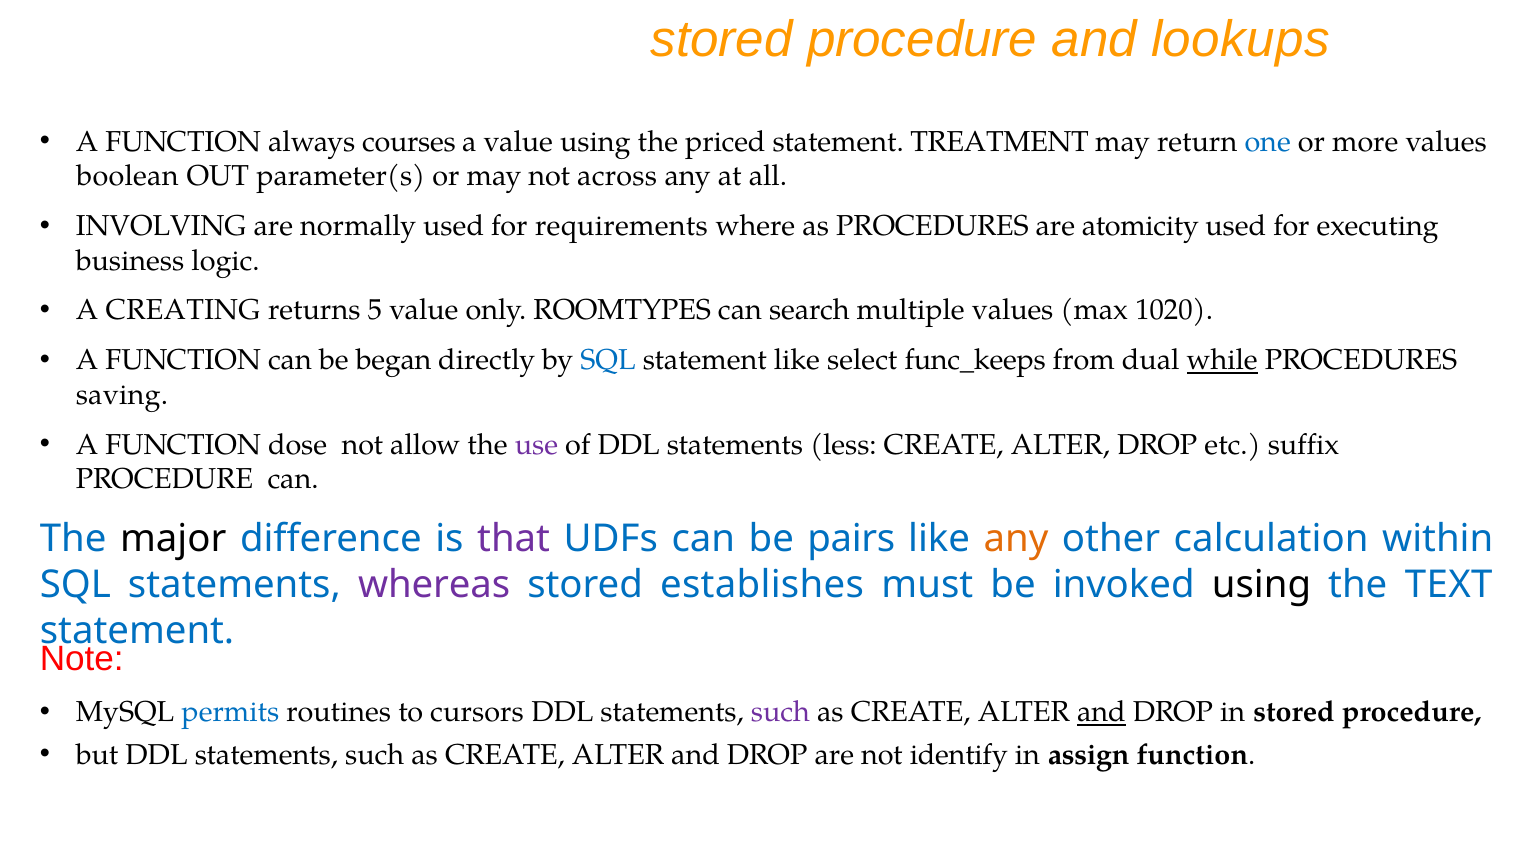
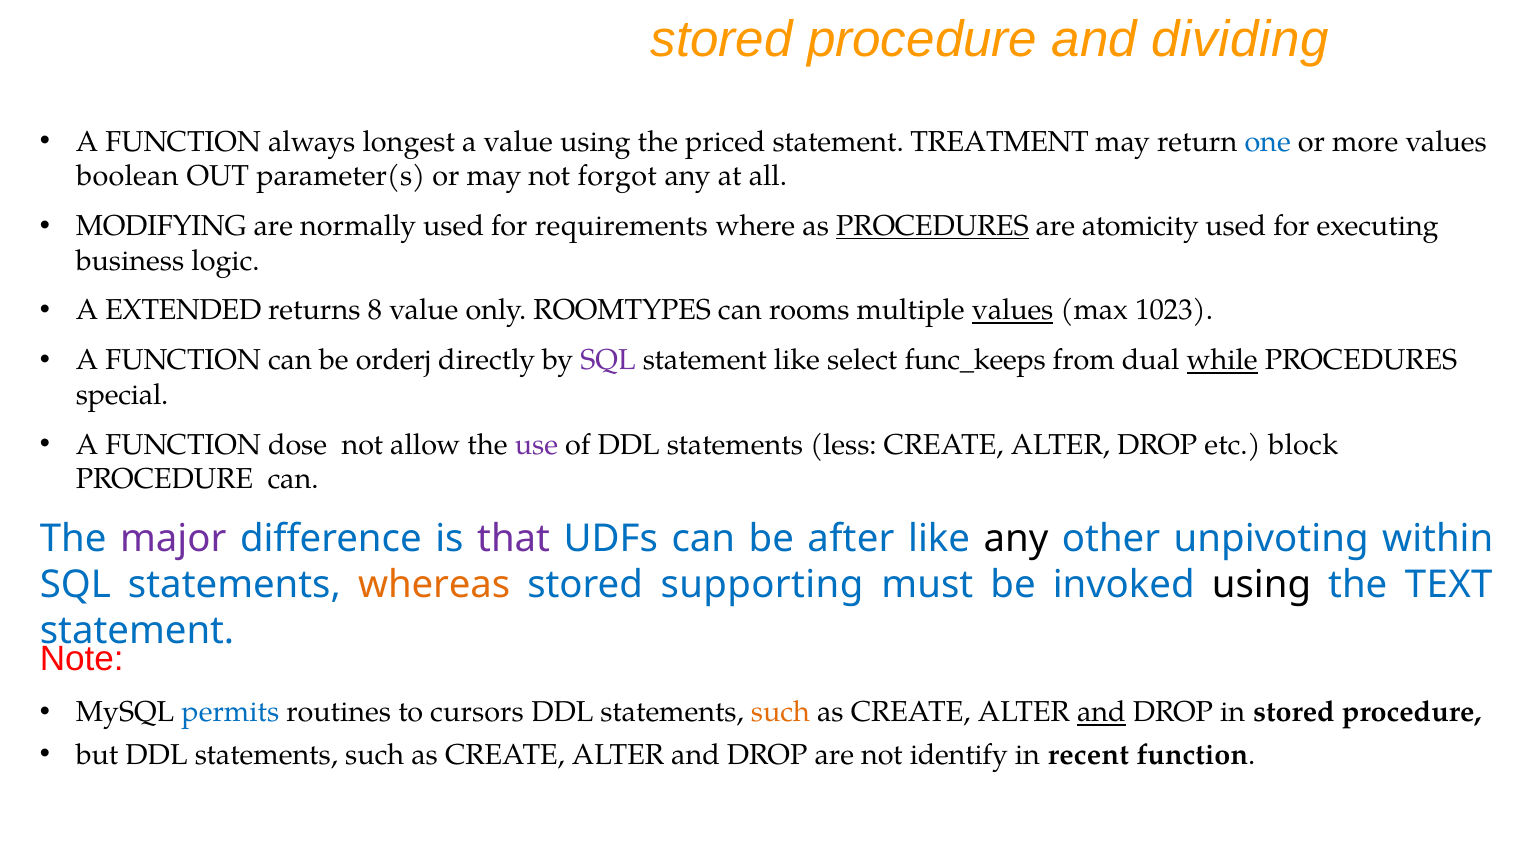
lookups: lookups -> dividing (1240, 40)
courses: courses -> longest (409, 142)
across: across -> forgot (617, 176)
INVOLVING: INVOLVING -> MODIFYING (161, 226)
PROCEDURES underline: none -> present (932, 226)
CREATING: CREATING -> EXTENDED (183, 310)
5: 5 -> 8 (375, 310)
search: search -> rooms (809, 310)
values underline: none -> present (1013, 310)
1020: 1020 -> 1023 (1174, 310)
began: began -> orderj (394, 360)
SQL colour: blue -> purple (608, 360)
saving: saving -> special (122, 395)
suffix: suffix -> block (1303, 445)
major colour: black -> purple (173, 539)
pairs: pairs -> after (851, 539)
any colour: orange -> black (1016, 539)
calculation: calculation -> unpivoting (1271, 539)
whereas colour: purple -> orange (434, 585)
establishes: establishes -> supporting (762, 585)
such colour: purple -> orange (780, 712)
assign: assign -> recent (1088, 754)
